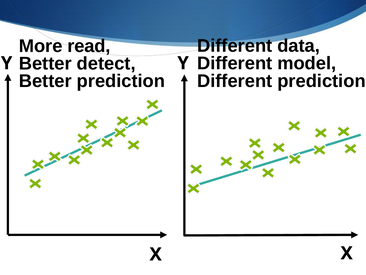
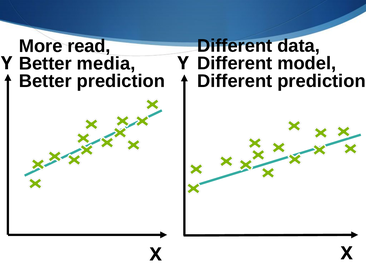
detect: detect -> media (106, 63)
